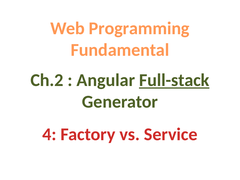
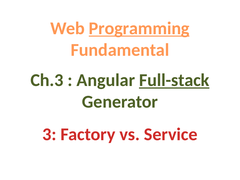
Programming underline: none -> present (139, 28)
Ch.2: Ch.2 -> Ch.3 (47, 80)
4: 4 -> 3 (49, 134)
